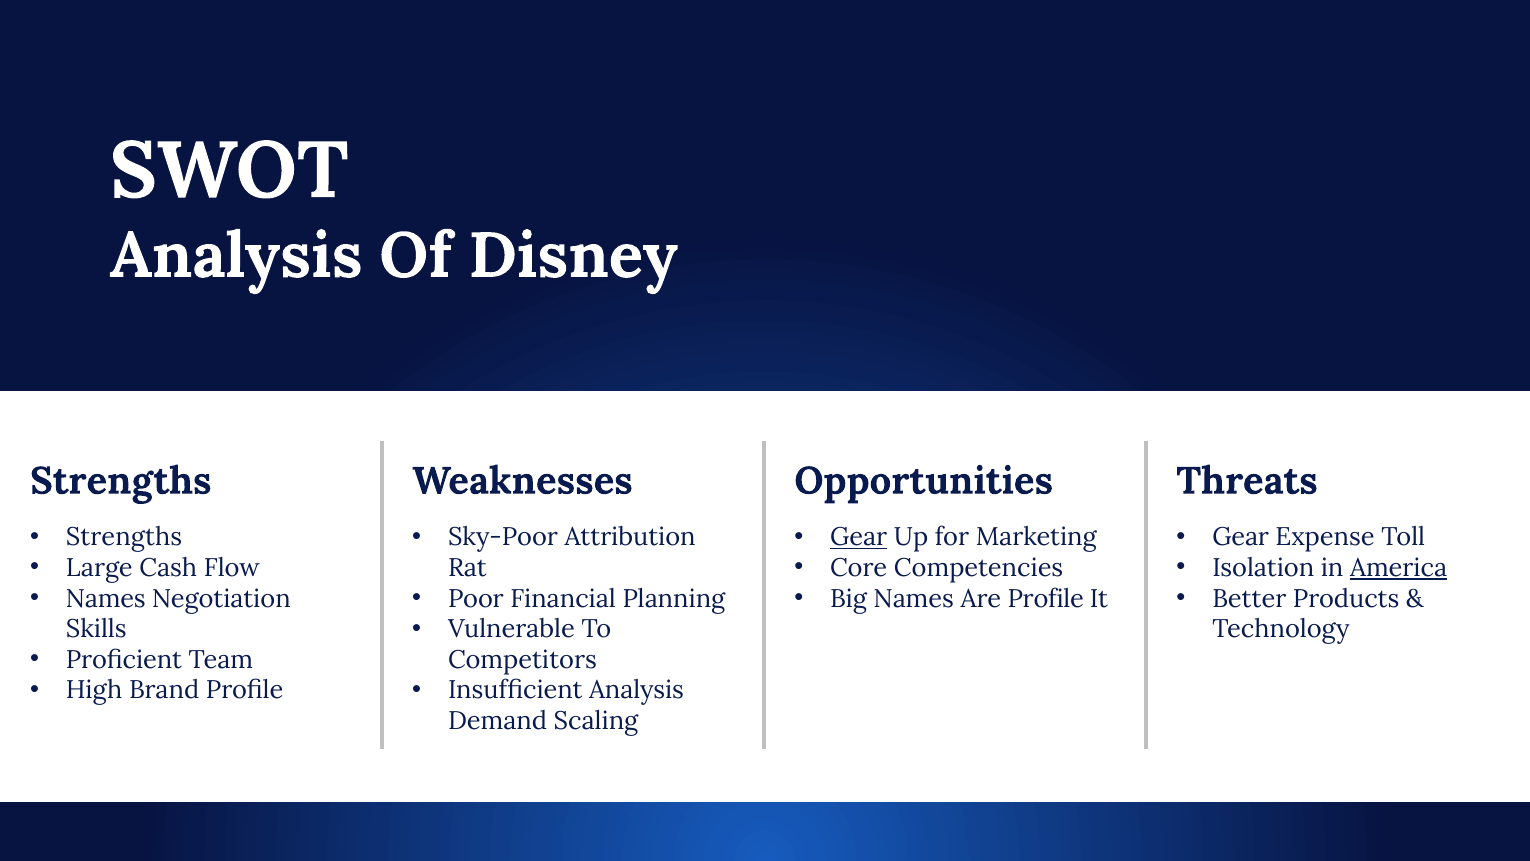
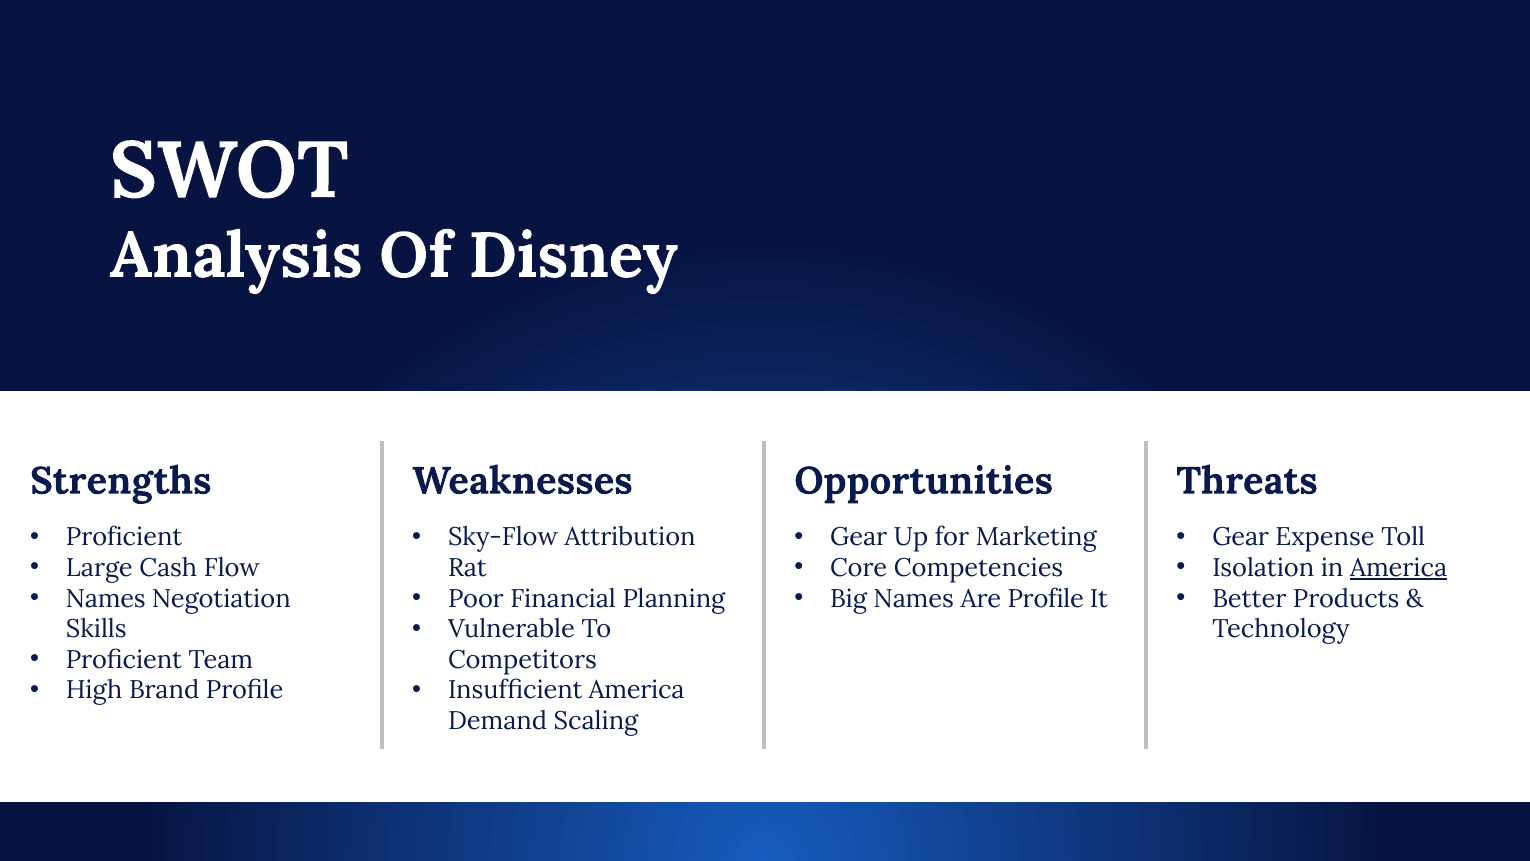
Strengths: Strengths -> Proficient (124, 537)
Sky-Poor: Sky-Poor -> Sky-Flow (503, 537)
Gear underline: present -> none (859, 537)
Insufficient Analysis: Analysis -> America (637, 690)
